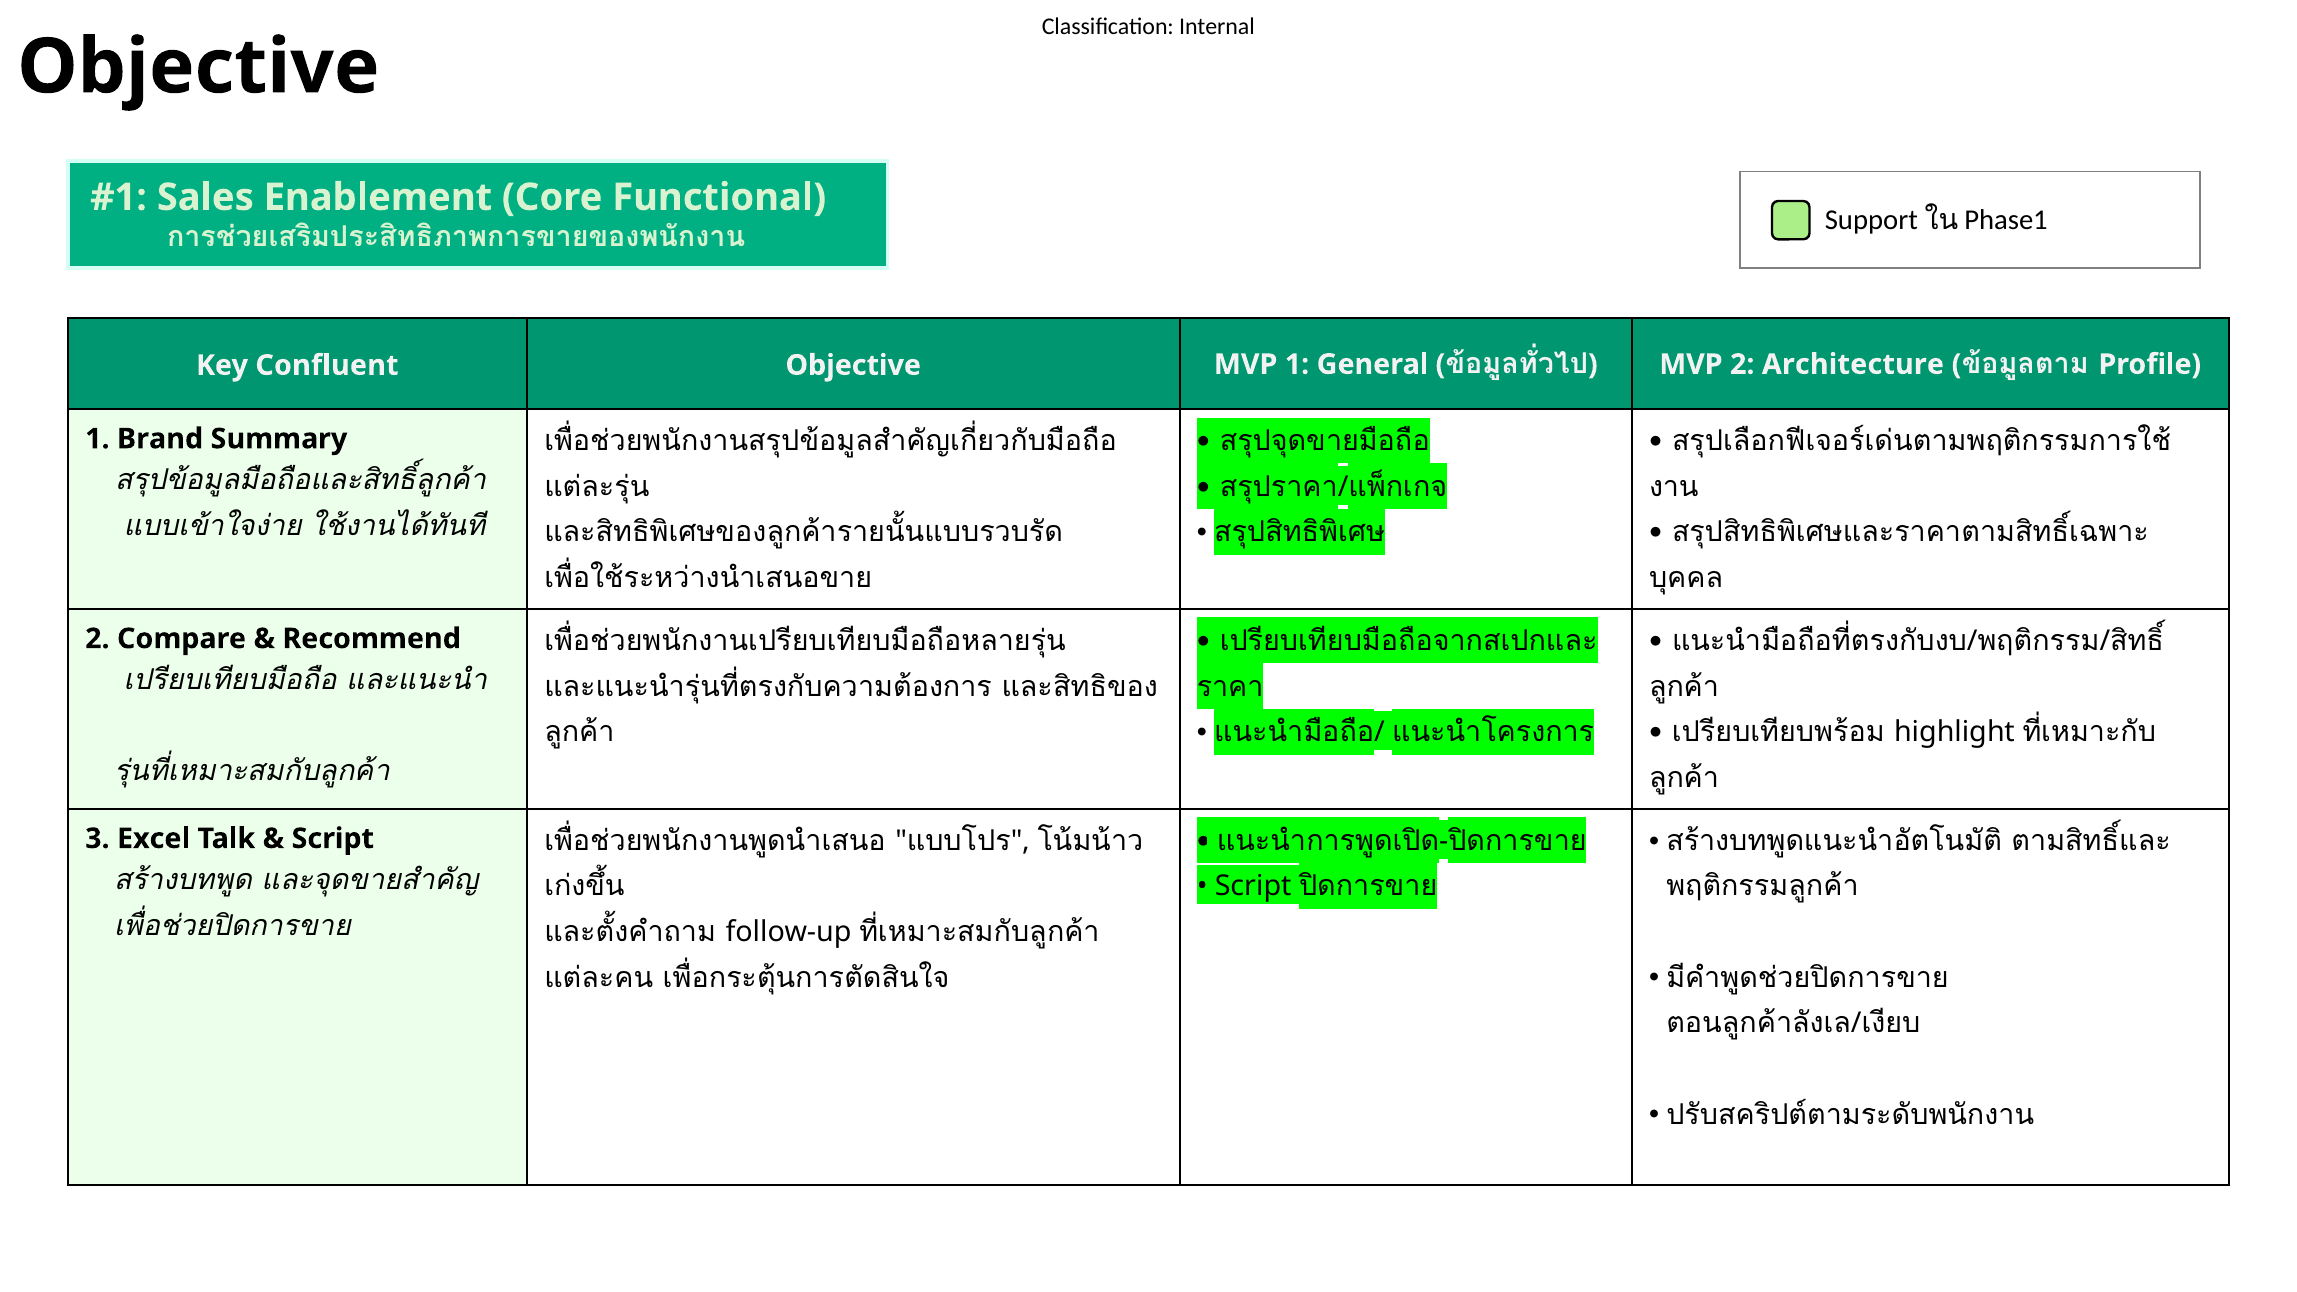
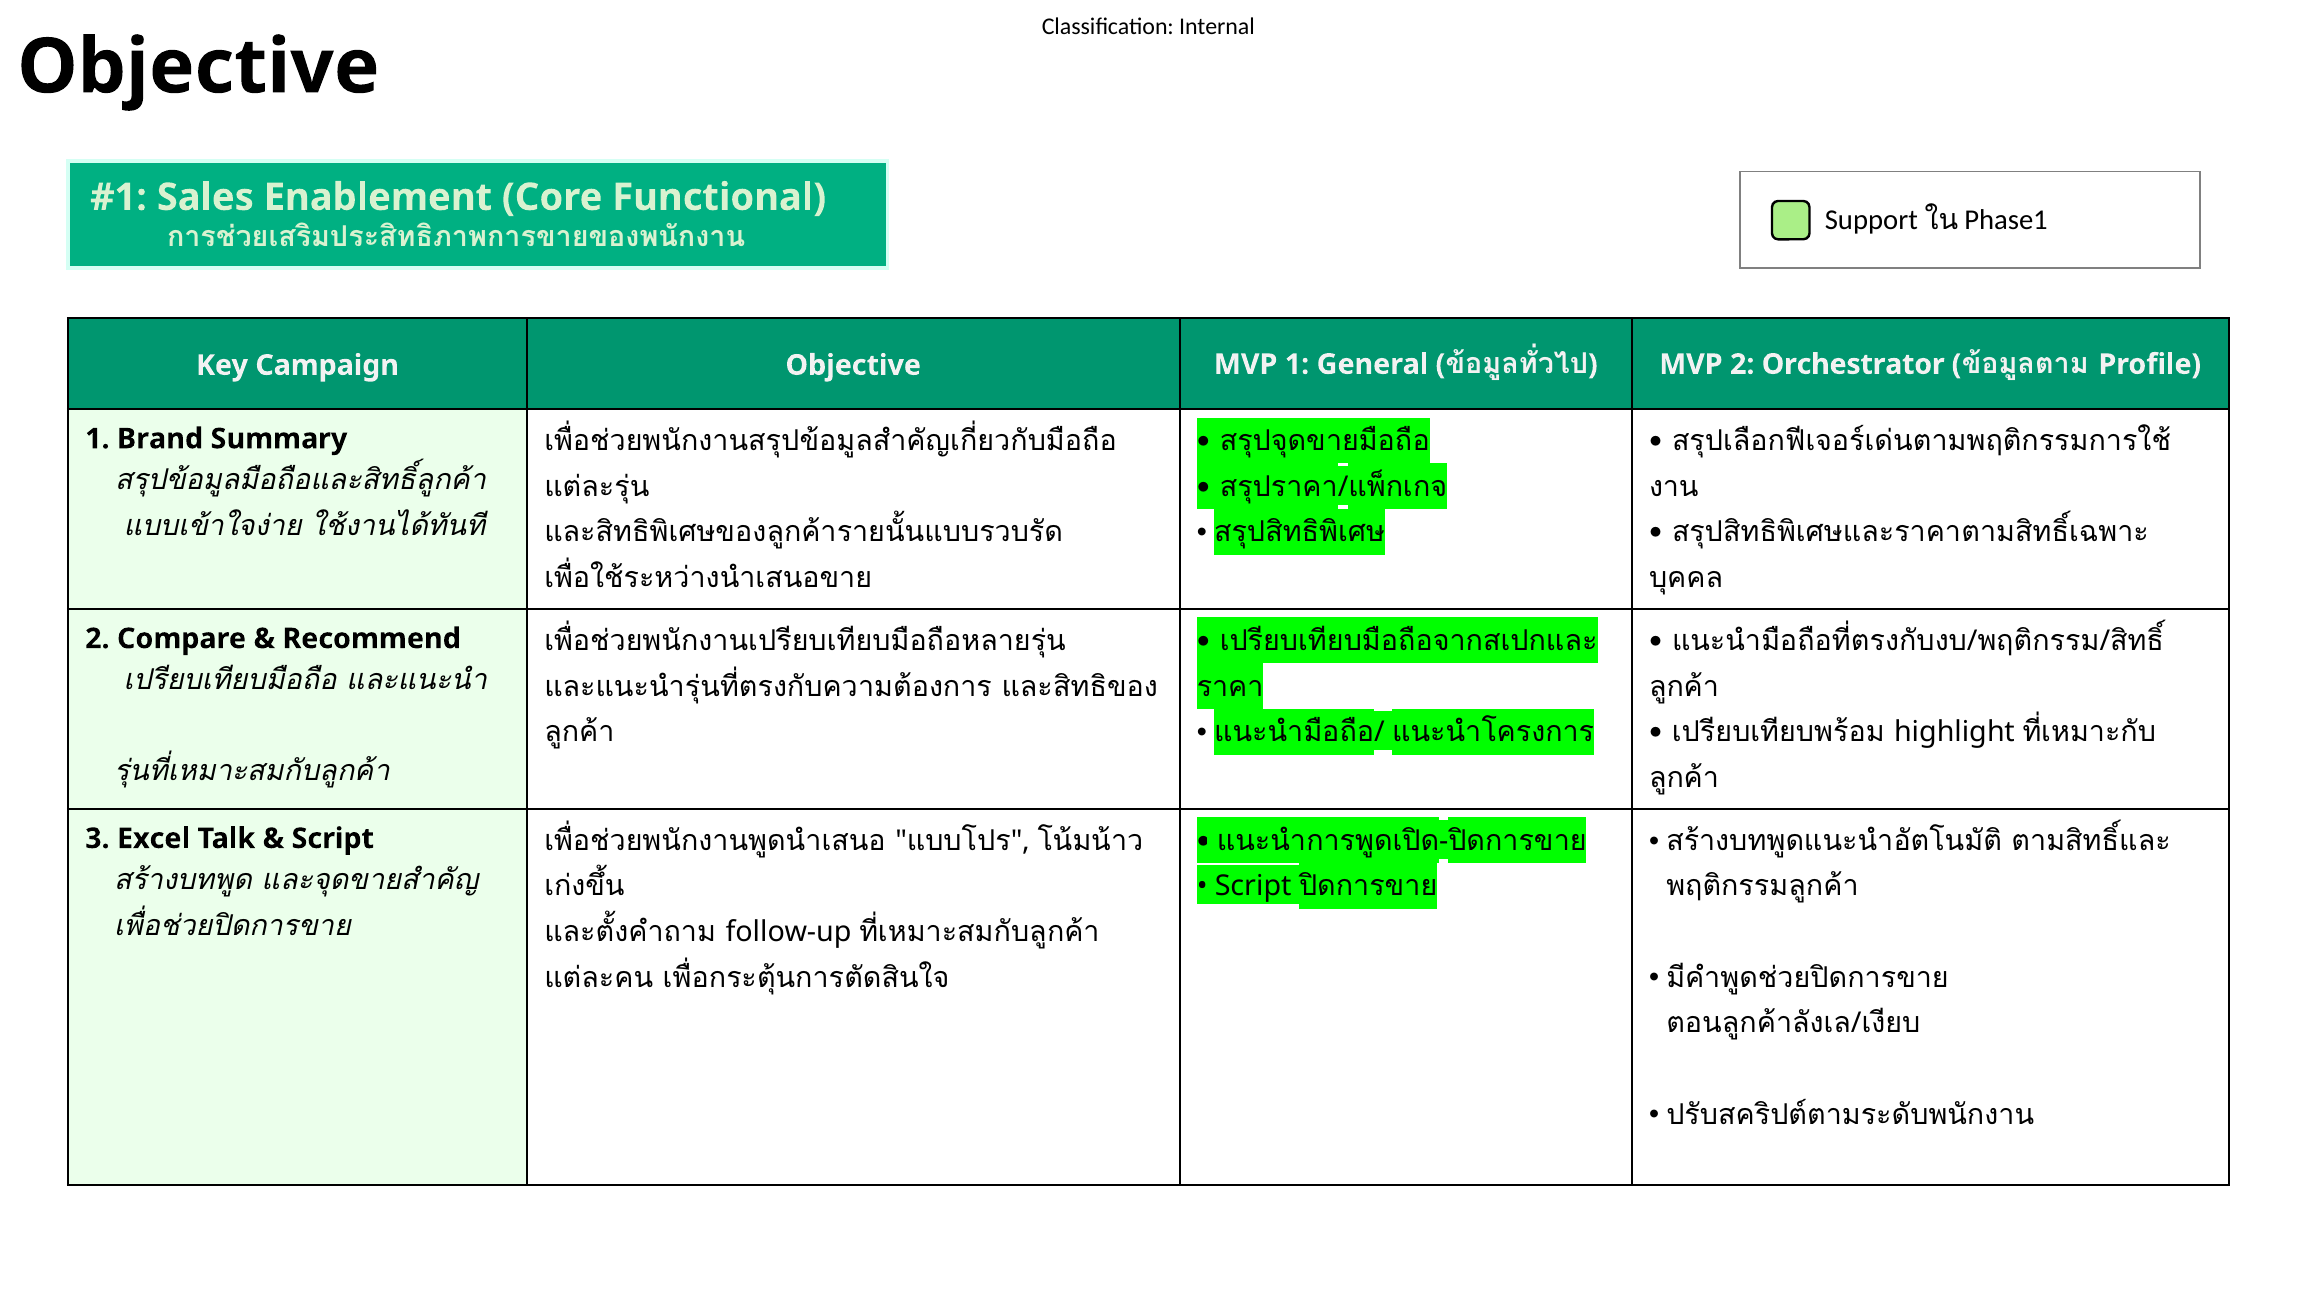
Confluent: Confluent -> Campaign (327, 365)
Architecture: Architecture -> Orchestrator (1853, 364)
